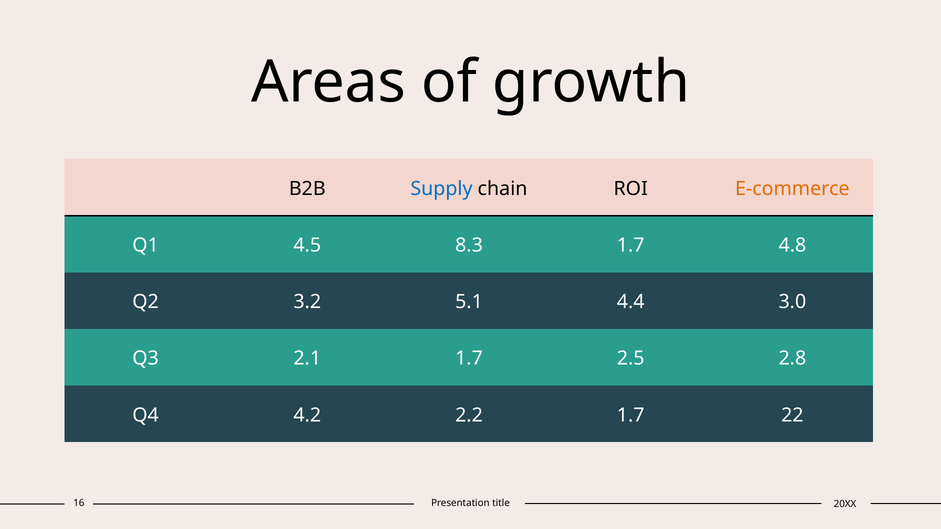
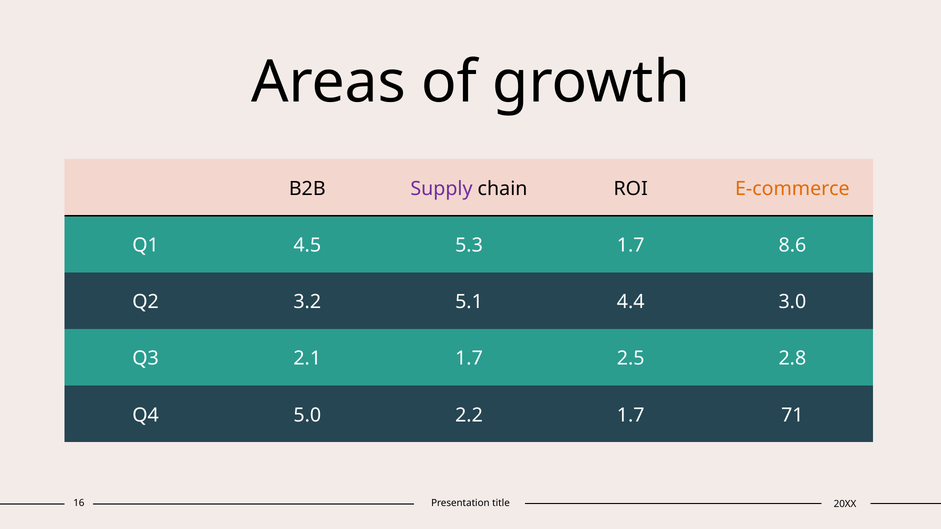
Supply colour: blue -> purple (441, 189)
8.3: 8.3 -> 5.3 (469, 245)
4.8: 4.8 -> 8.6 (792, 245)
4.2: 4.2 -> 5.0 (307, 415)
22: 22 -> 71 (792, 415)
